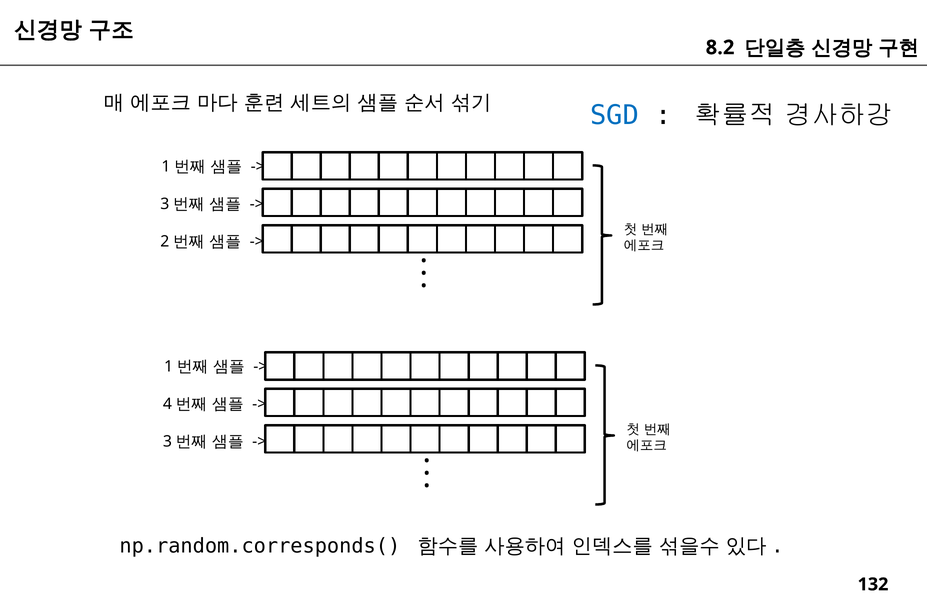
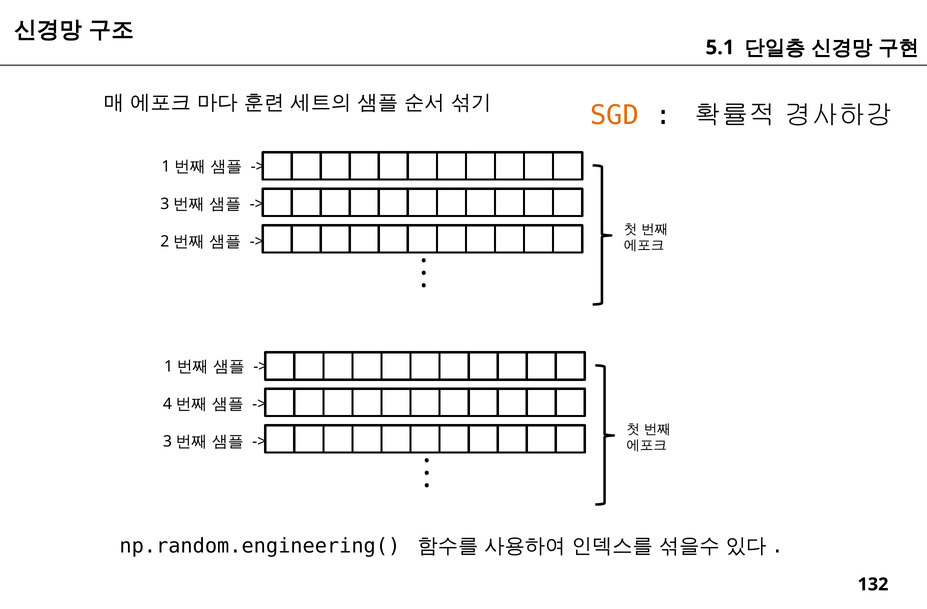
8.2: 8.2 -> 5.1 (720, 48)
SGD colour: blue -> orange (615, 115)
np.random.corresponds(: np.random.corresponds( -> np.random.engineering( (260, 546)
